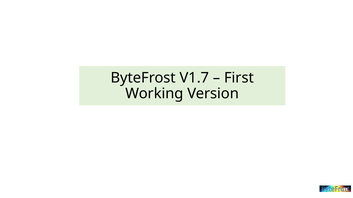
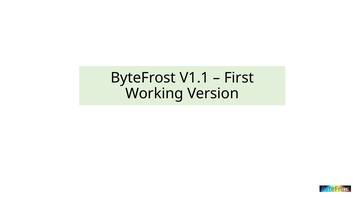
V1.7: V1.7 -> V1.1 (194, 78)
